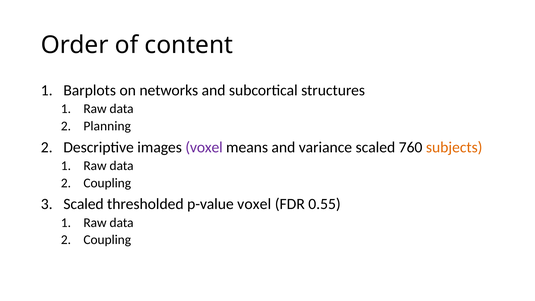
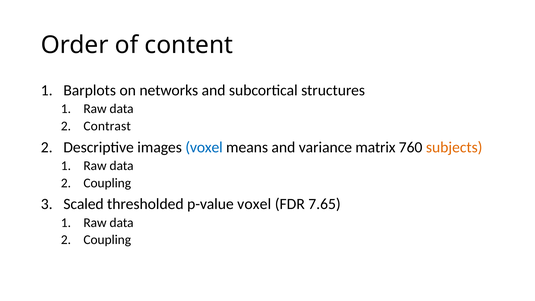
Planning: Planning -> Contrast (107, 126)
voxel colour: purple -> blue (204, 147)
variance scaled: scaled -> matrix (375, 147)
0.55: 0.55 -> 7.65 (324, 204)
